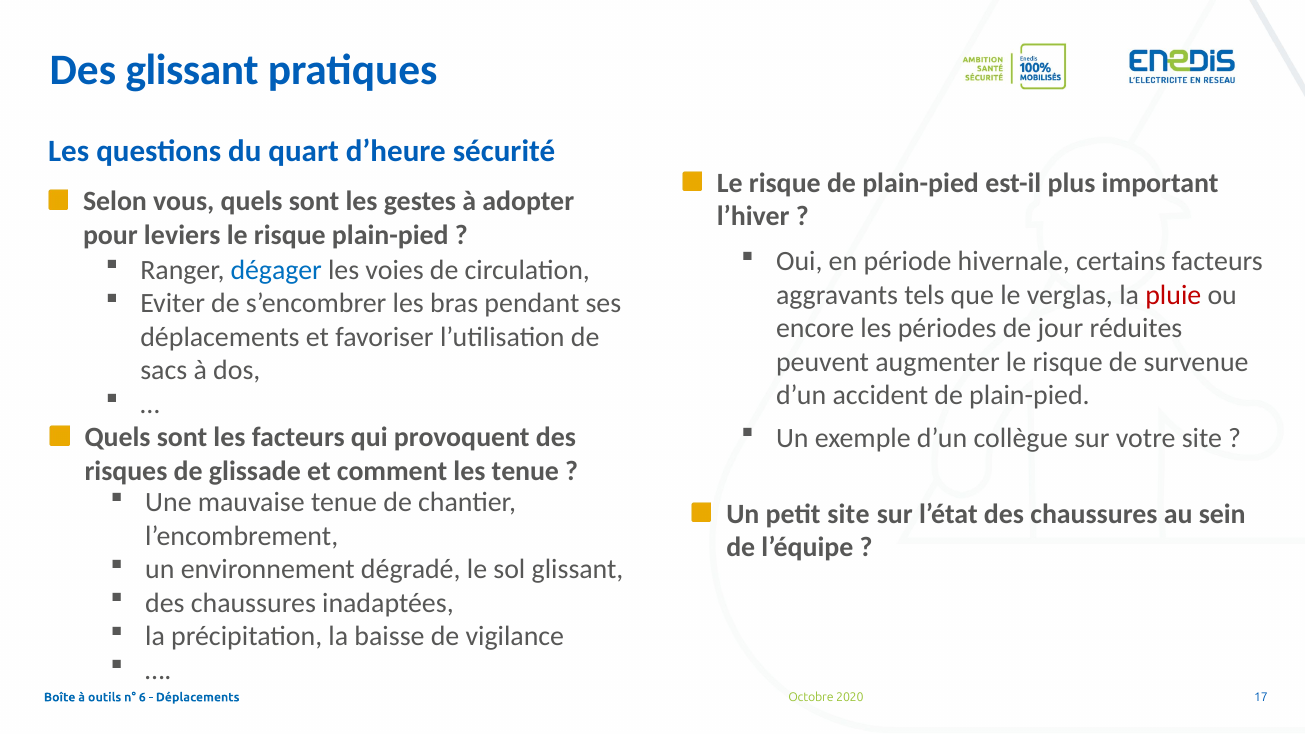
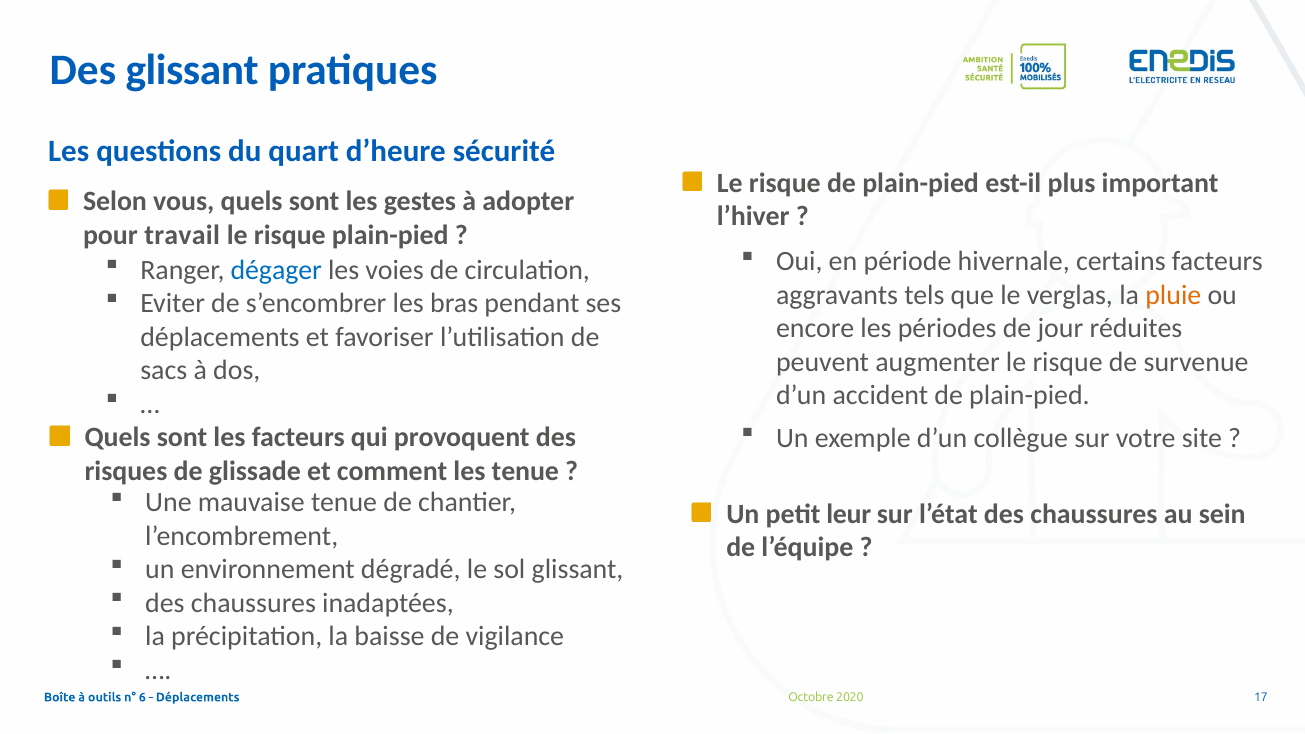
leviers: leviers -> travail (182, 235)
pluie colour: red -> orange (1173, 295)
petit site: site -> leur (849, 514)
